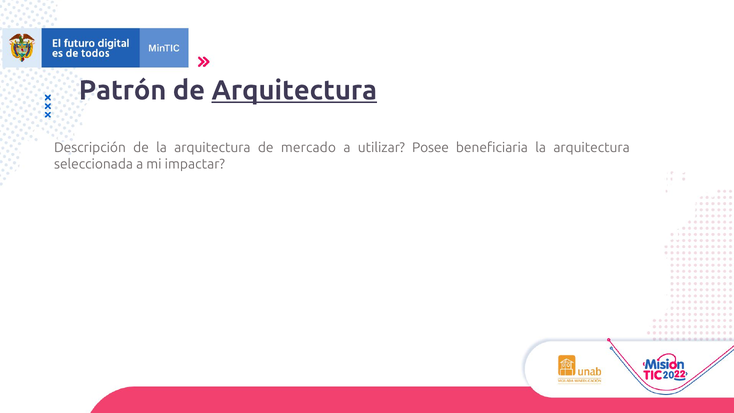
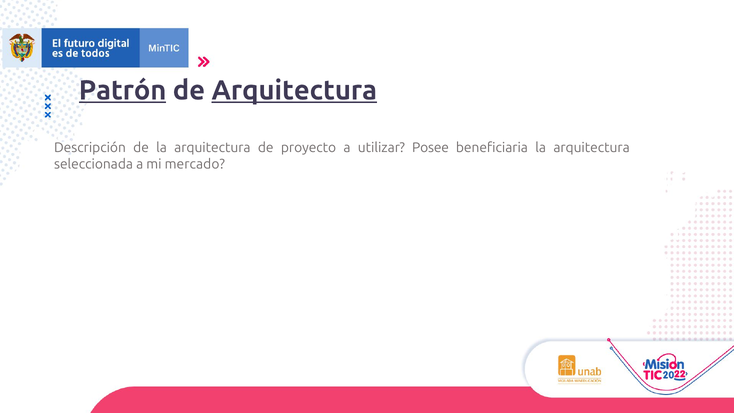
Patrón underline: none -> present (123, 90)
mercado: mercado -> proyecto (309, 148)
impactar: impactar -> mercado (195, 164)
